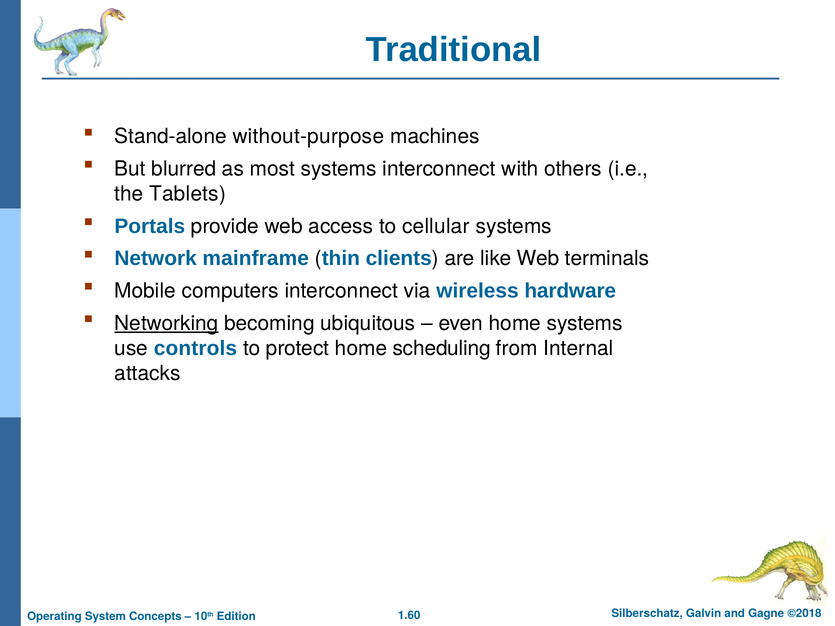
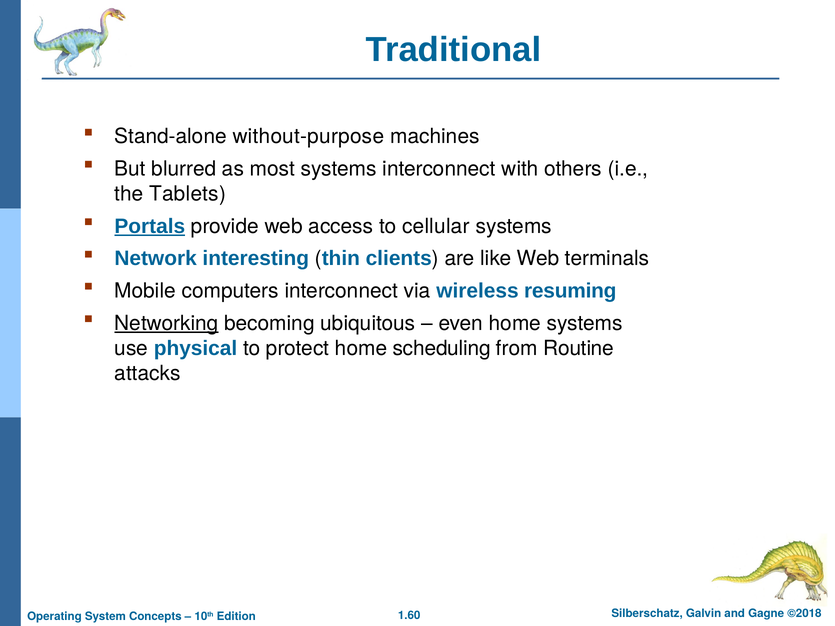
Portals underline: none -> present (150, 226)
mainframe: mainframe -> interesting (256, 259)
hardware: hardware -> resuming (570, 291)
controls: controls -> physical (196, 348)
Internal: Internal -> Routine (579, 348)
